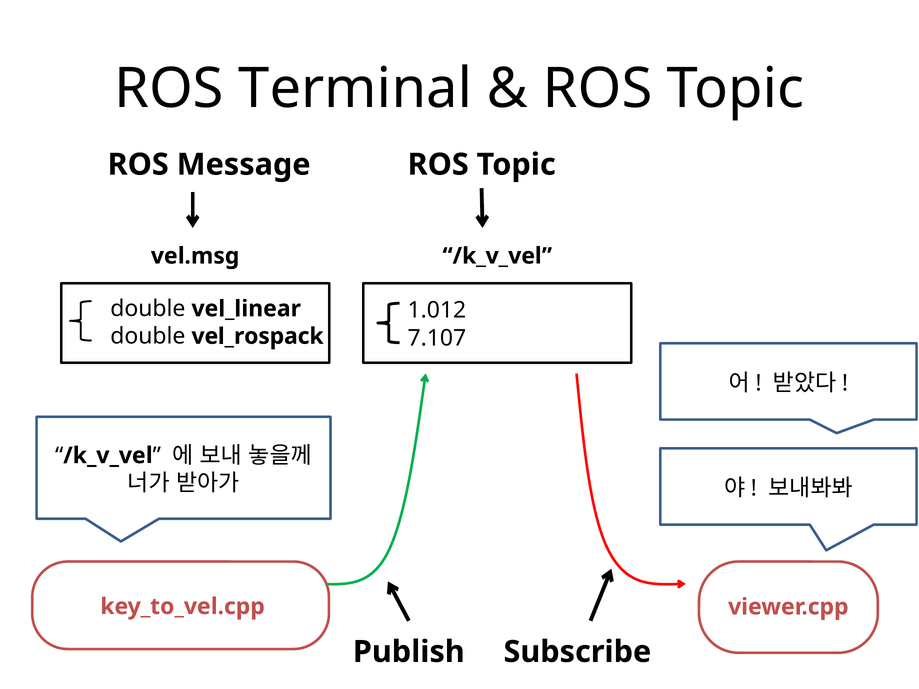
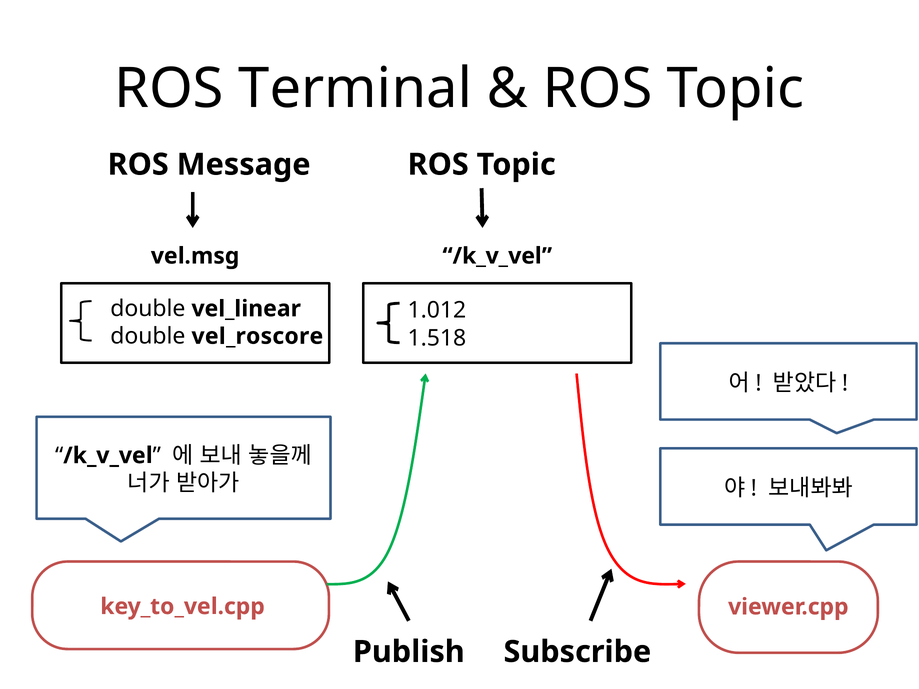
vel_rospack: vel_rospack -> vel_roscore (257, 336)
7.107: 7.107 -> 1.518 (437, 338)
